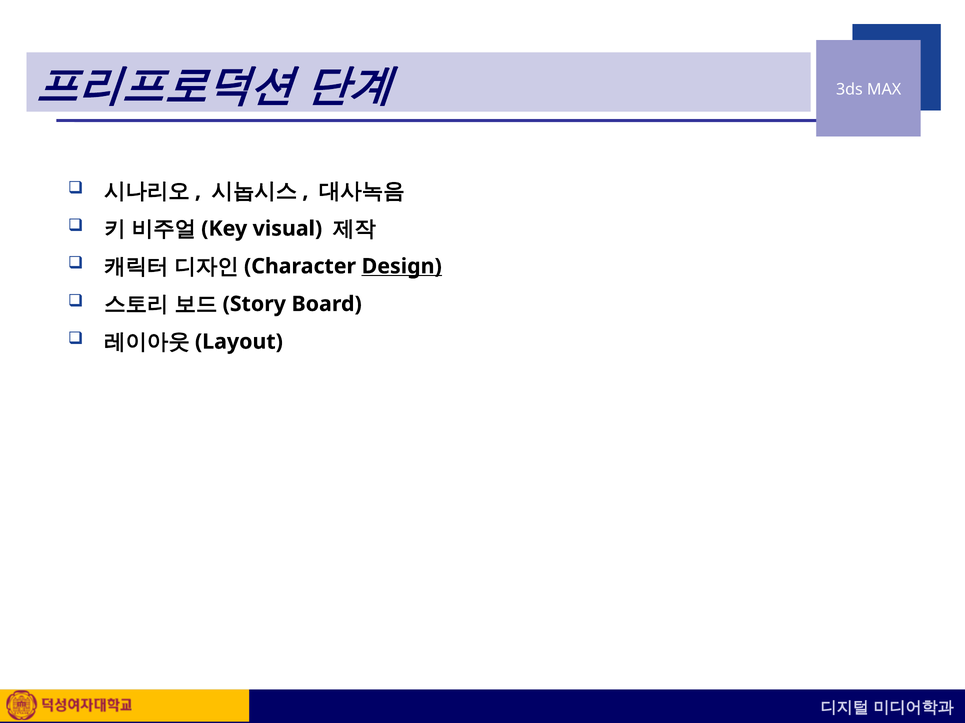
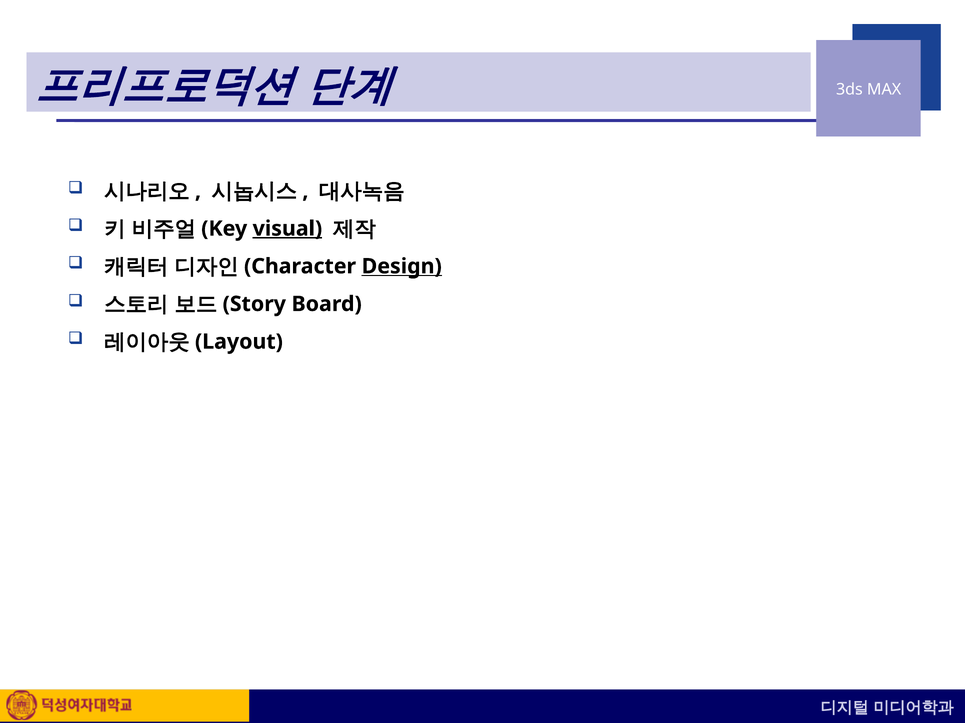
visual underline: none -> present (287, 229)
